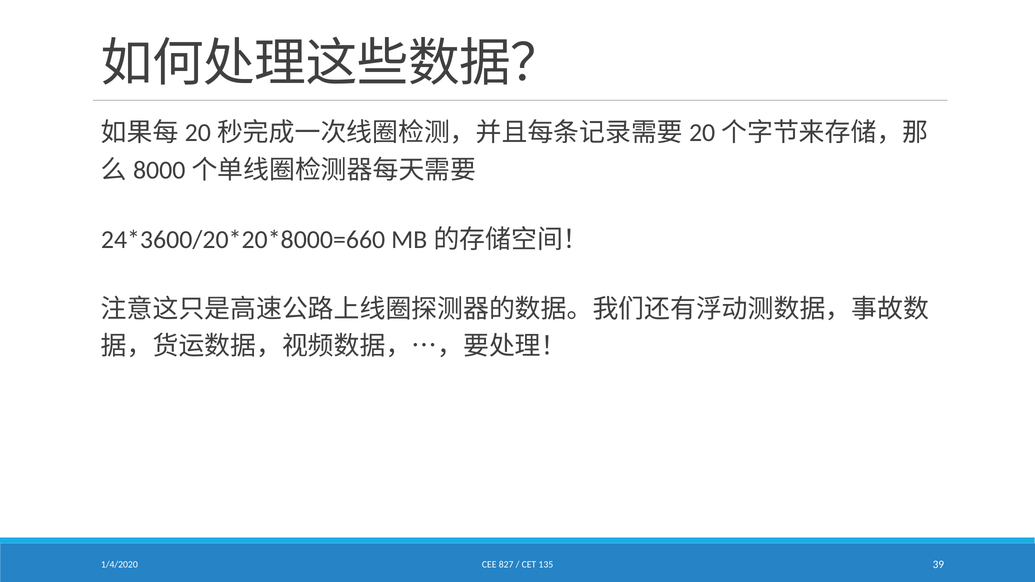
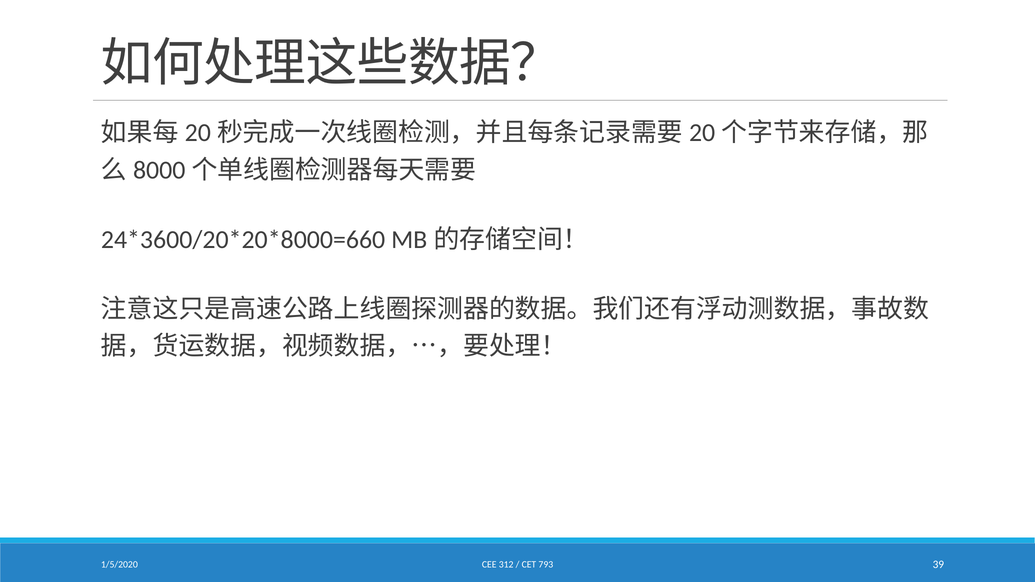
1/4/2020: 1/4/2020 -> 1/5/2020 (119, 565)
827: 827 -> 312 (506, 565)
135: 135 -> 793 (546, 565)
